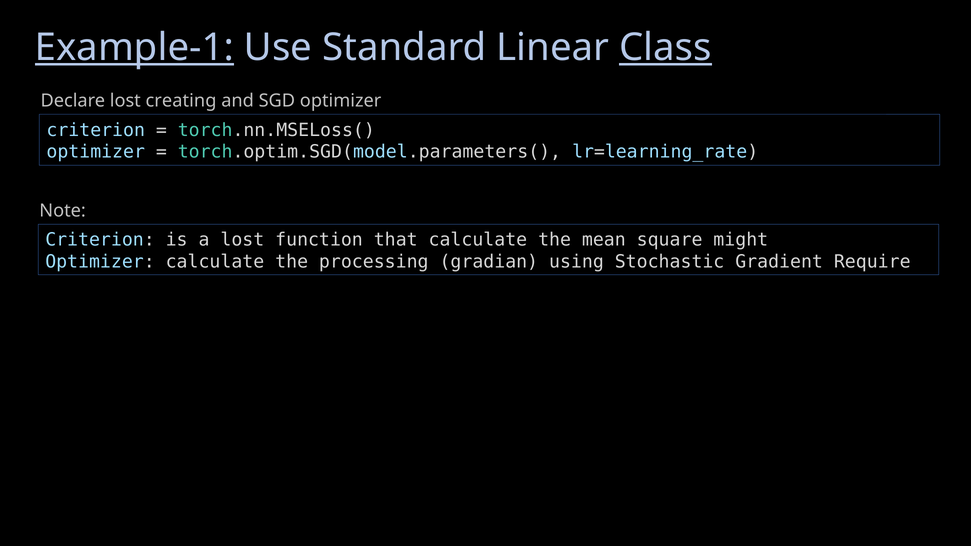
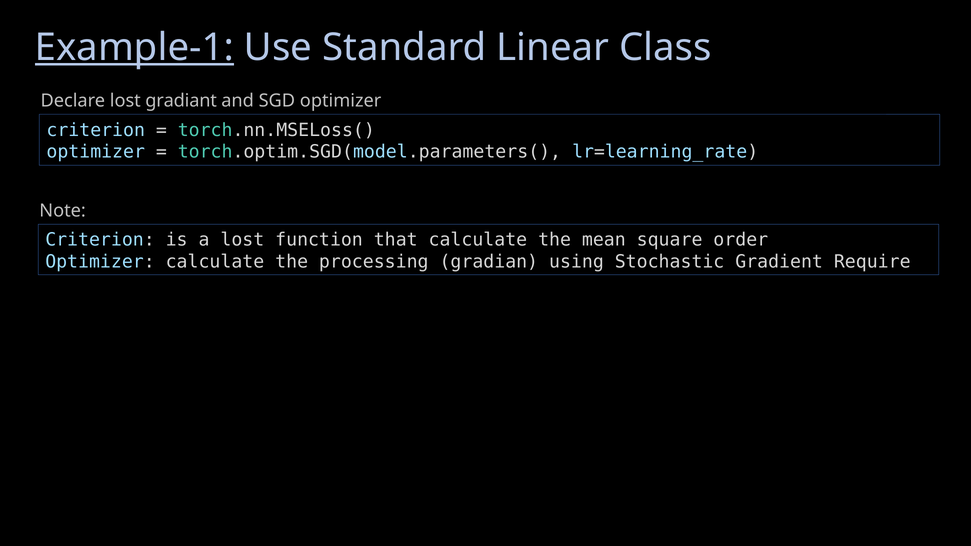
Class underline: present -> none (666, 48)
creating: creating -> gradiant (181, 101)
might: might -> order (741, 240)
